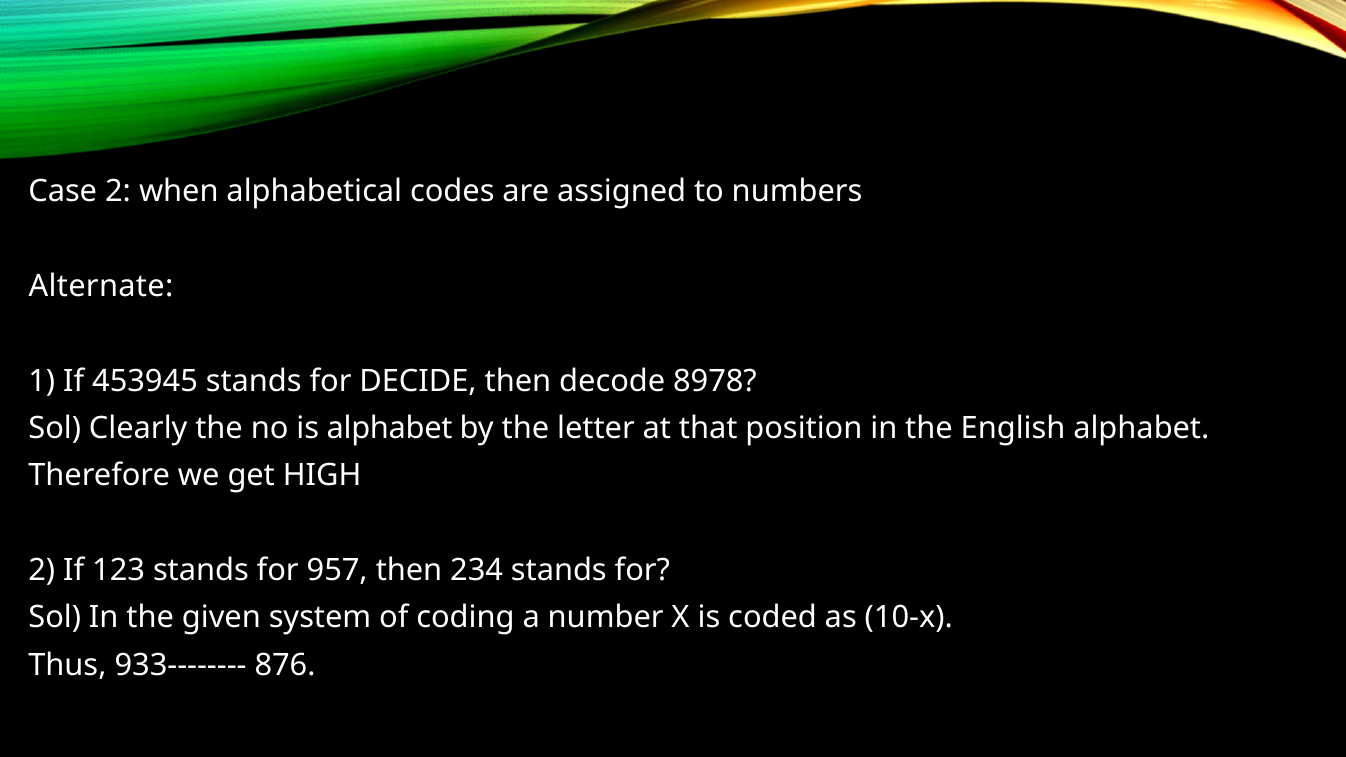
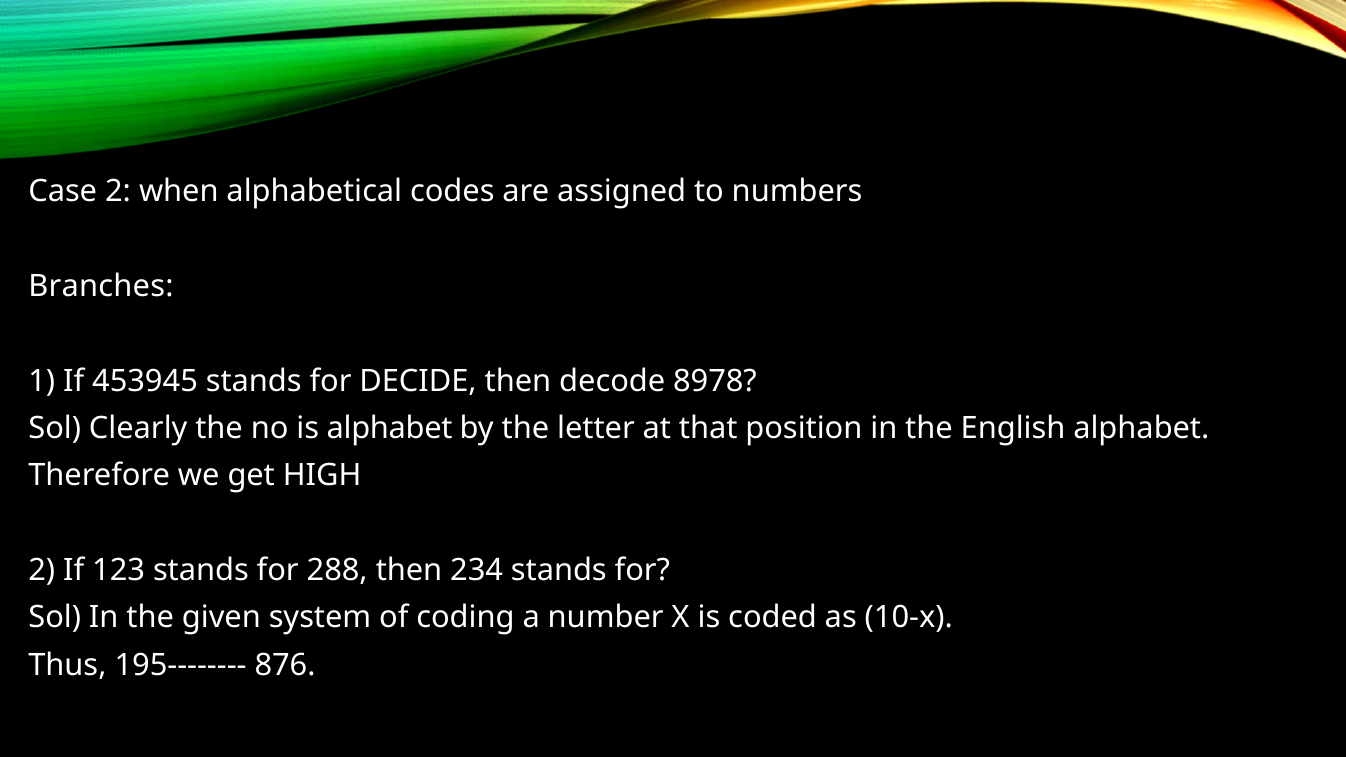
Alternate: Alternate -> Branches (101, 286)
957: 957 -> 288 (337, 570)
933--------: 933-------- -> 195-------- (181, 665)
